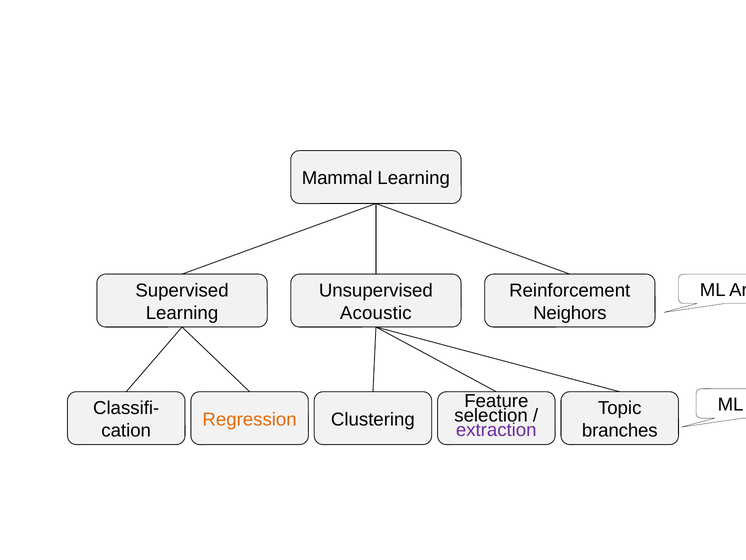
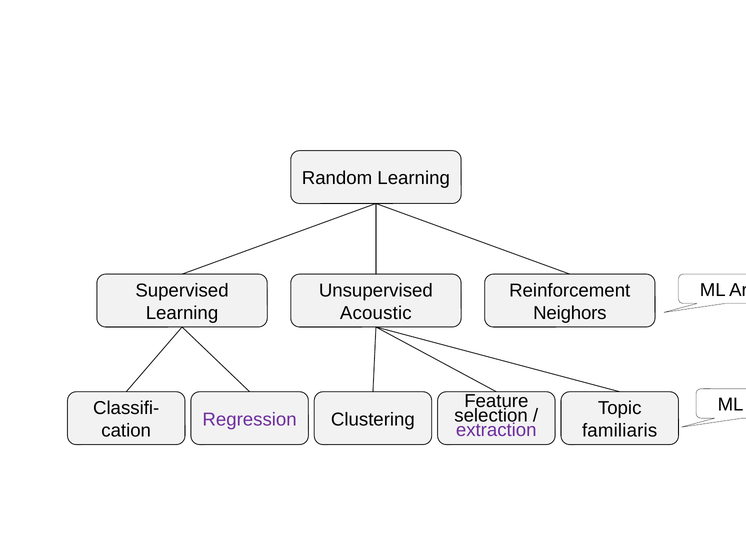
Mammal: Mammal -> Random (337, 178)
Regression colour: orange -> purple (250, 419)
branches: branches -> familiaris (620, 430)
